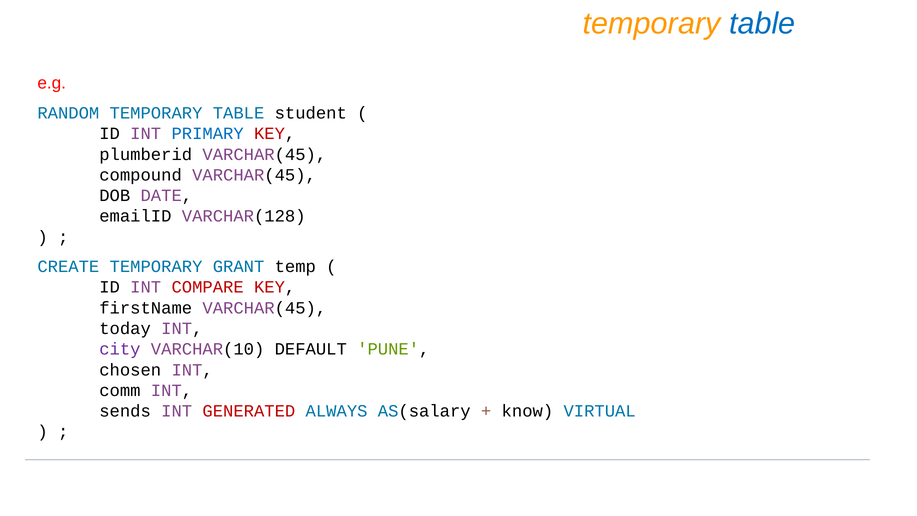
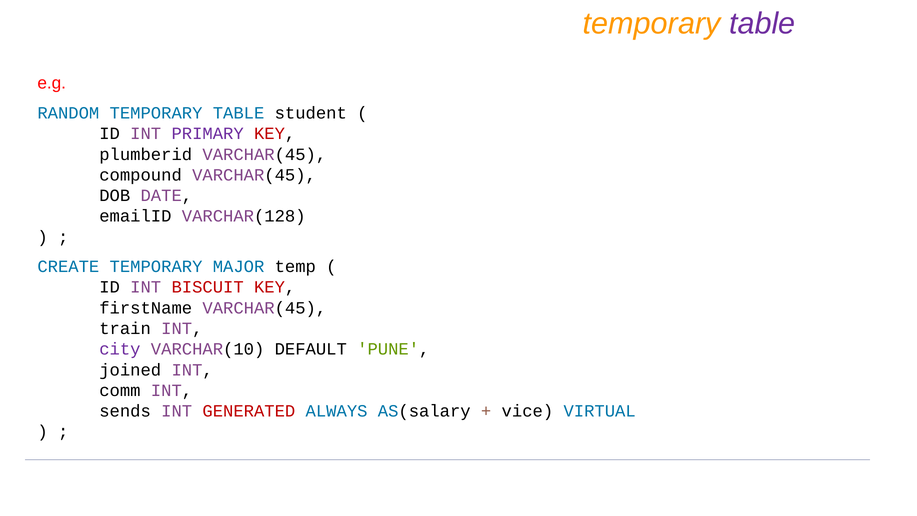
table colour: blue -> purple (762, 24)
PRIMARY colour: blue -> purple (208, 134)
GRANT: GRANT -> MAJOR (239, 267)
COMPARE: COMPARE -> BISCUIT (208, 287)
today: today -> train (125, 328)
chosen: chosen -> joined (130, 370)
know: know -> vice (527, 411)
